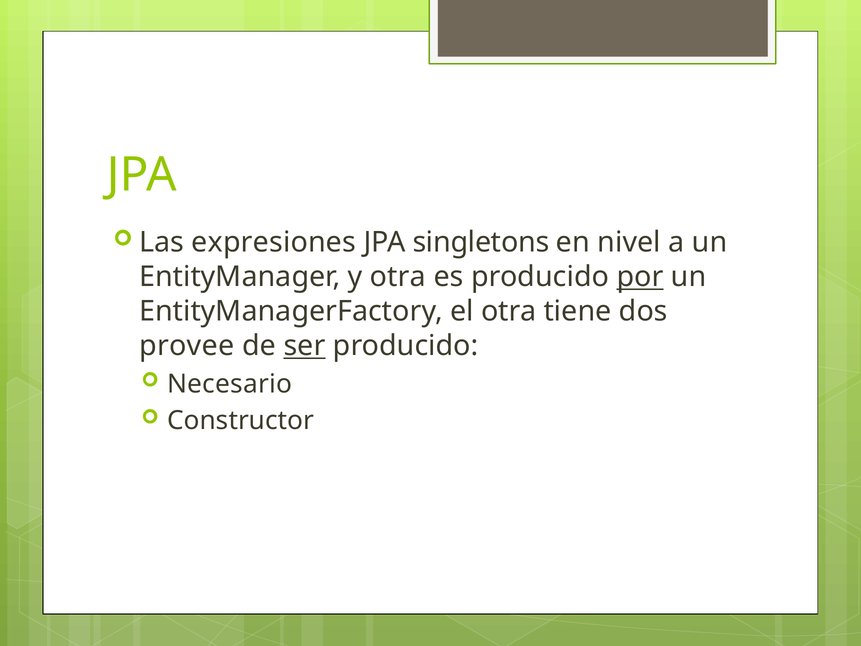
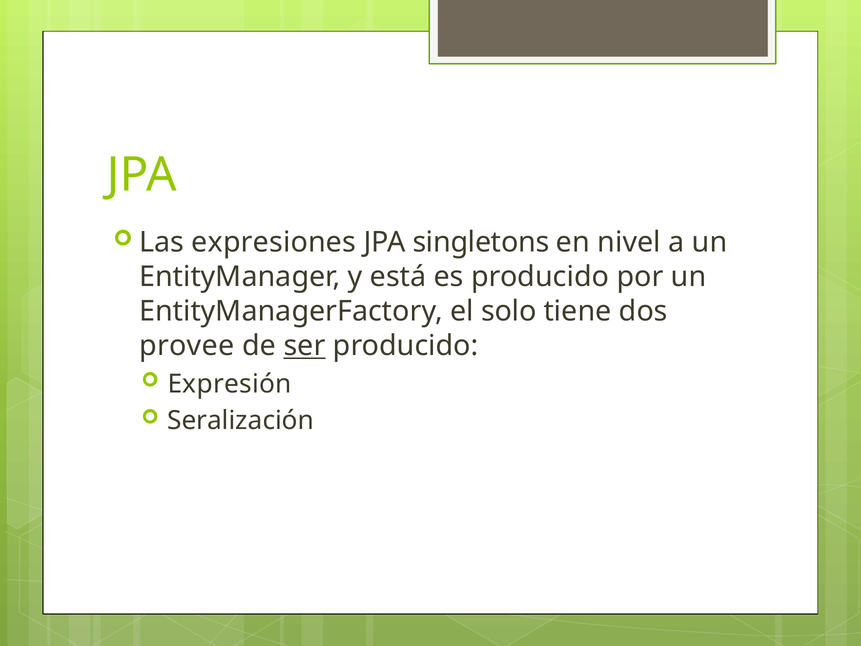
y otra: otra -> está (398, 277)
por underline: present -> none (640, 277)
el otra: otra -> solo (509, 311)
Necesario: Necesario -> Expresión (230, 384)
Constructor: Constructor -> Seralización (241, 421)
